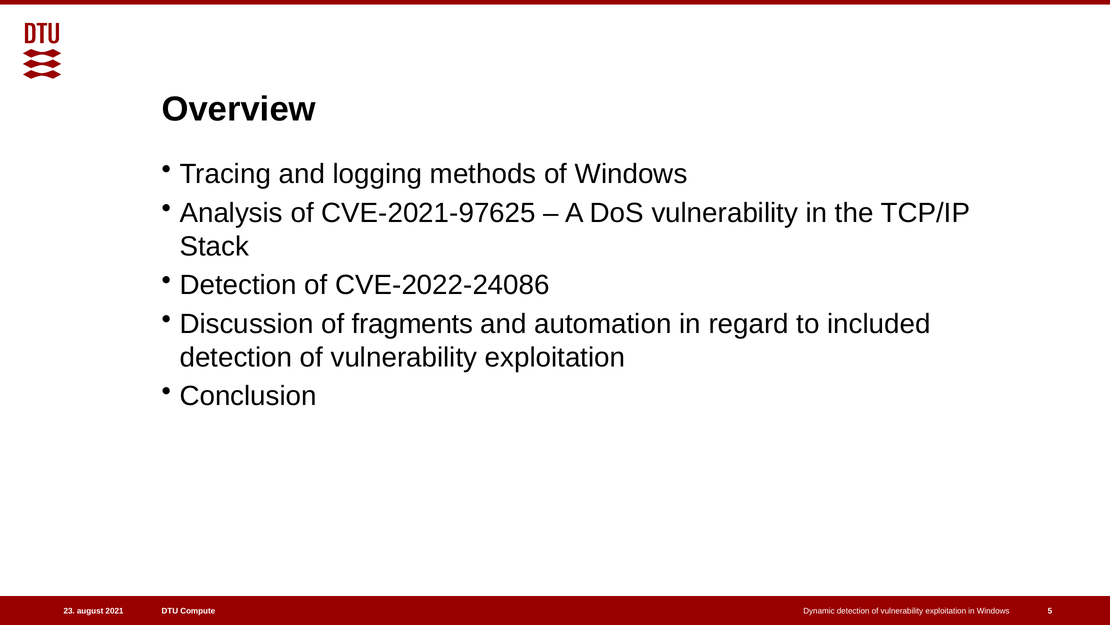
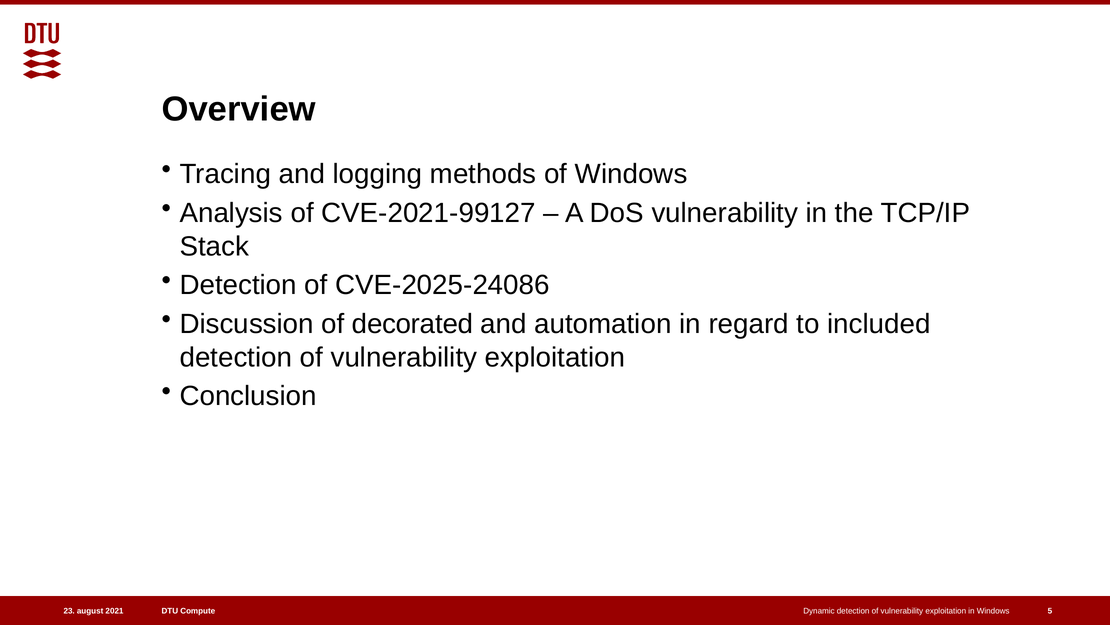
CVE-2021-97625: CVE-2021-97625 -> CVE-2021-99127 (429, 213)
CVE-2022-24086: CVE-2022-24086 -> CVE-2025-24086 (443, 285)
fragments: fragments -> decorated (413, 324)
